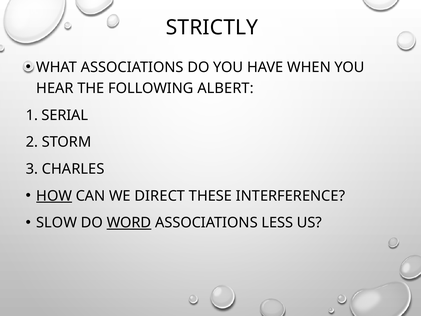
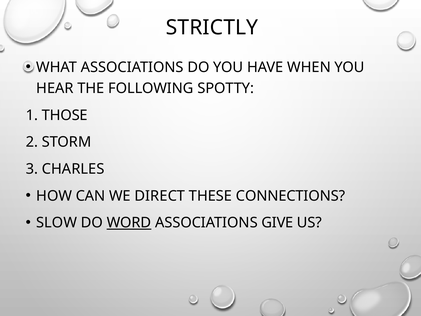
ALBERT: ALBERT -> SPOTTY (226, 88)
SERIAL: SERIAL -> THOSE (65, 115)
HOW underline: present -> none (54, 196)
INTERFERENCE: INTERFERENCE -> CONNECTIONS (291, 196)
LESS: LESS -> GIVE (277, 223)
